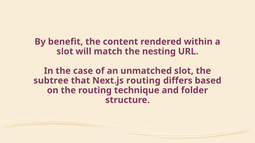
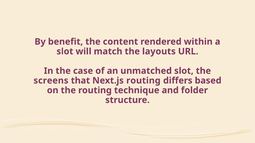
nesting: nesting -> layouts (159, 52)
subtree: subtree -> screens (51, 81)
